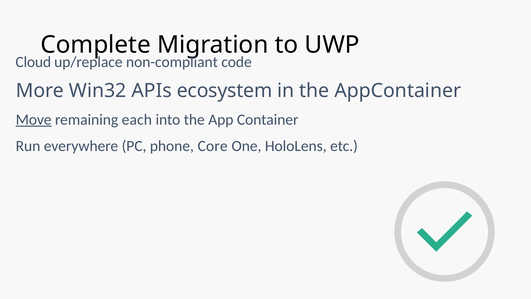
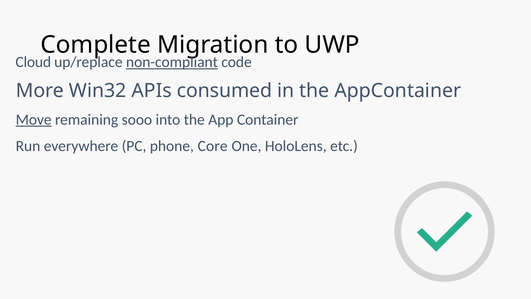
non-compliant underline: none -> present (172, 62)
ecosystem: ecosystem -> consumed (224, 91)
each: each -> sooo (137, 119)
